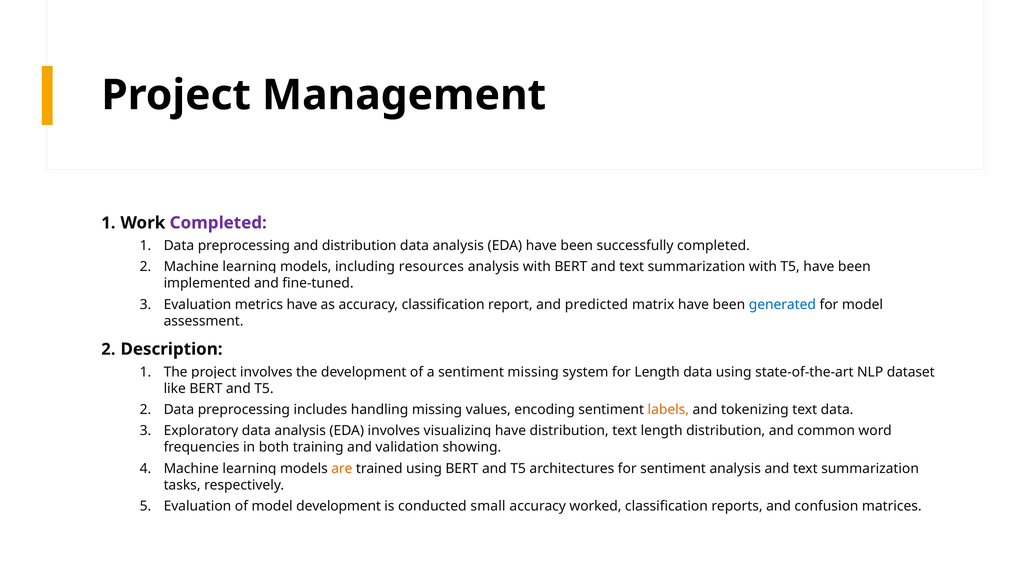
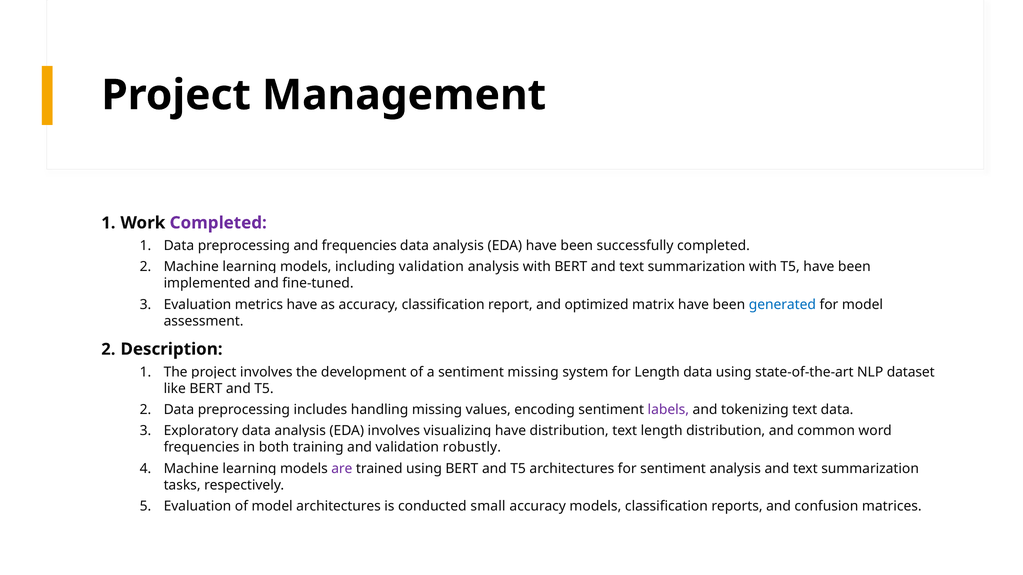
and distribution: distribution -> frequencies (359, 246)
including resources: resources -> validation (431, 267)
predicted: predicted -> optimized (597, 305)
labels colour: orange -> purple (668, 410)
showing: showing -> robustly (472, 448)
are colour: orange -> purple (342, 469)
model development: development -> architectures (339, 507)
accuracy worked: worked -> models (595, 507)
